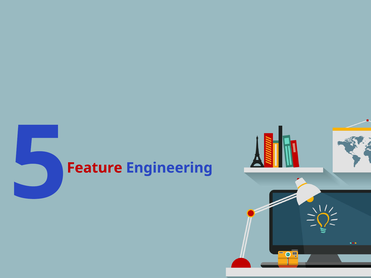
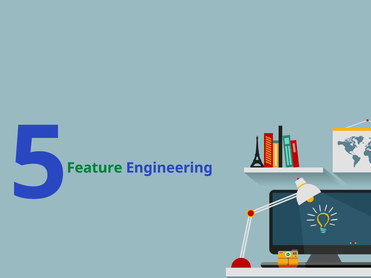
Feature colour: red -> green (95, 168)
